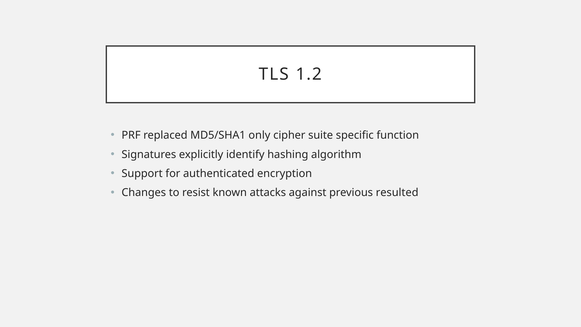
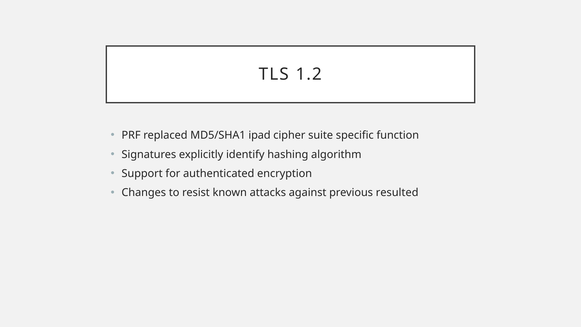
only: only -> ipad (259, 135)
